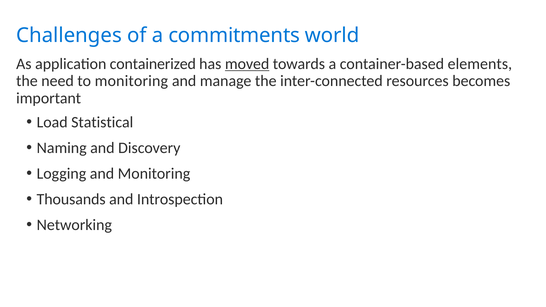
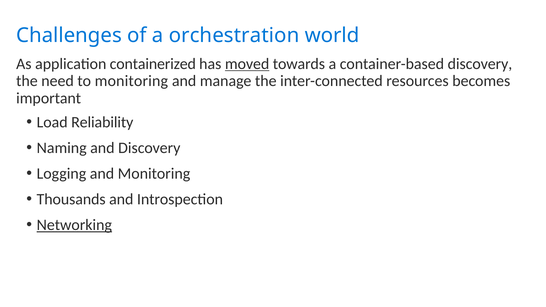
commitments: commitments -> orchestration (234, 35)
container-based elements: elements -> discovery (480, 64)
Statistical: Statistical -> Reliability (102, 122)
Networking underline: none -> present (74, 225)
